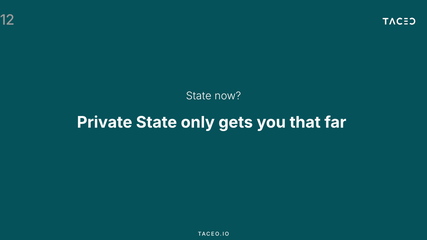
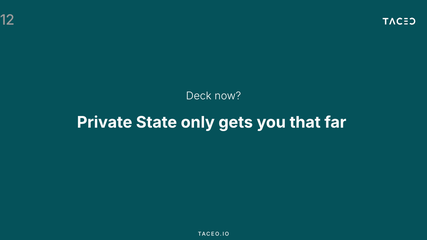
State: State -> Deck (199, 96)
